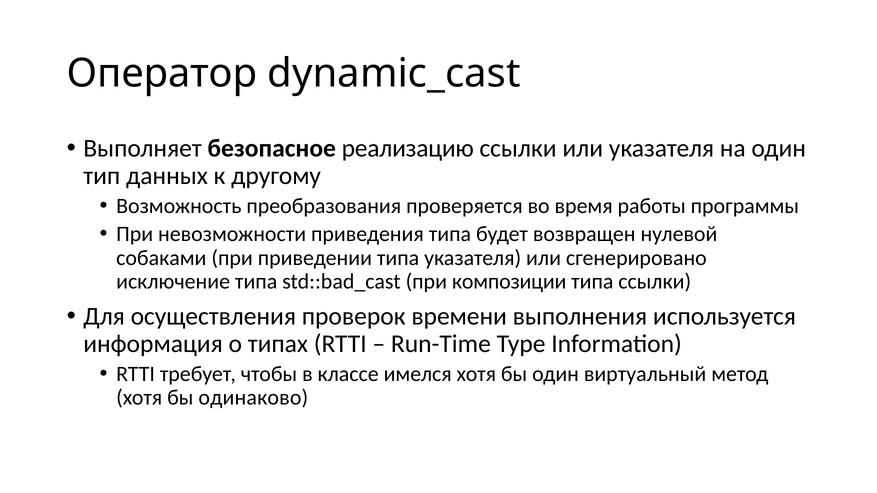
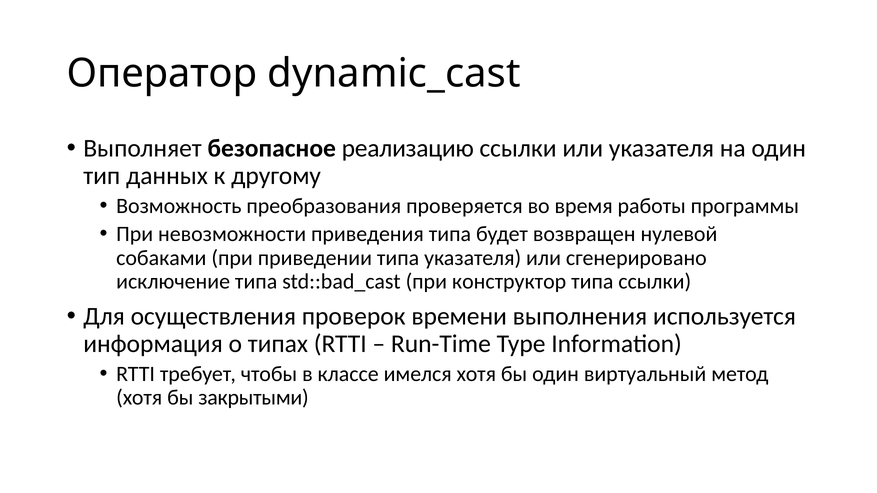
композиции: композиции -> конструктор (509, 282)
одинаково: одинаково -> закрытыми (254, 398)
